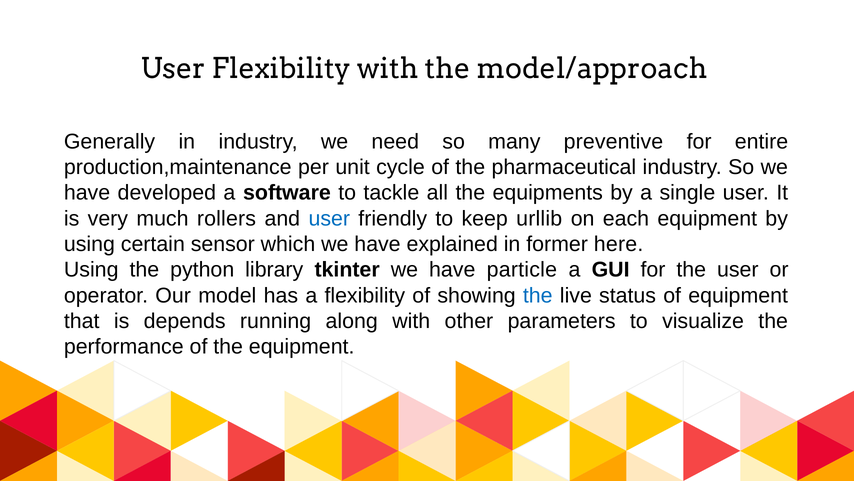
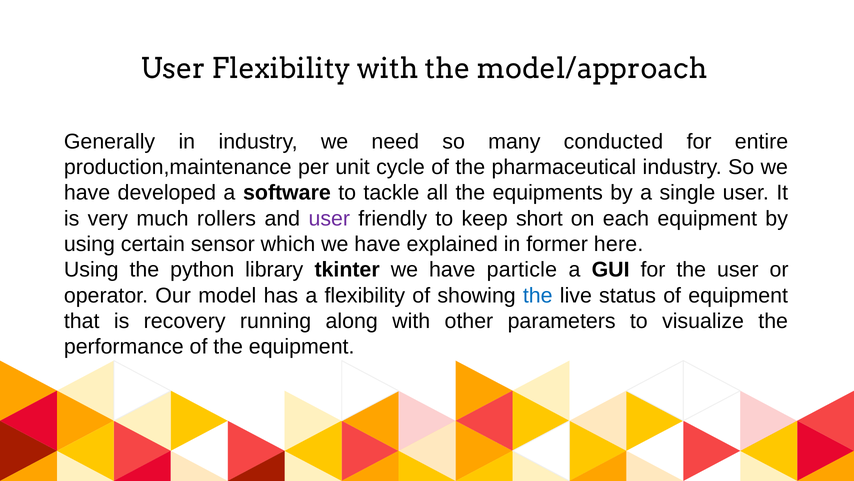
preventive: preventive -> conducted (613, 141)
user colour: blue -> purple (329, 218)
urllib: urllib -> short (539, 218)
depends: depends -> recovery (185, 321)
